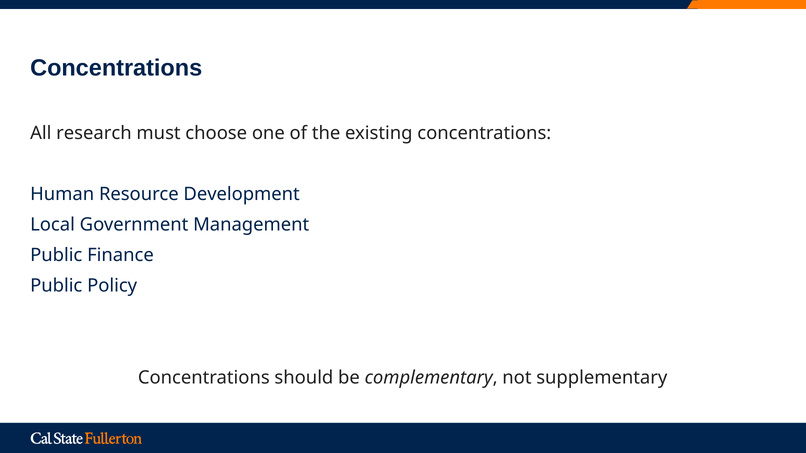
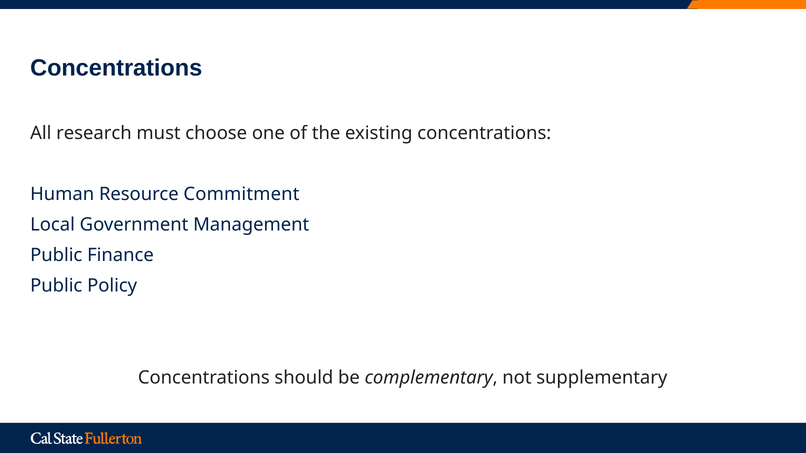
Development: Development -> Commitment (241, 194)
